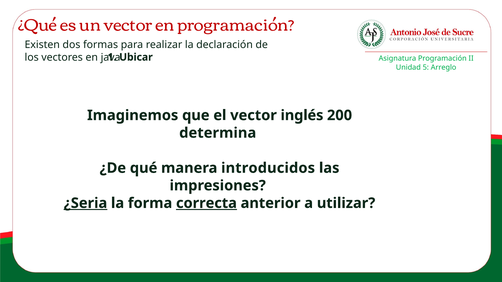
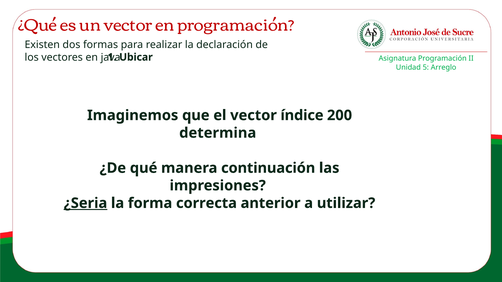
inglés: inglés -> índice (302, 115)
introducidos: introducidos -> continuación (268, 168)
correcta underline: present -> none (206, 203)
